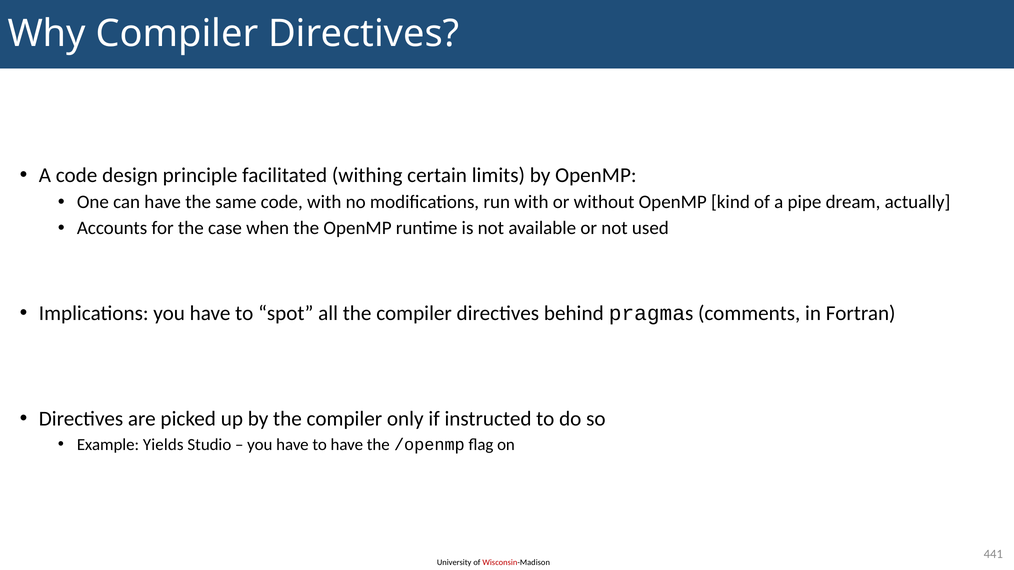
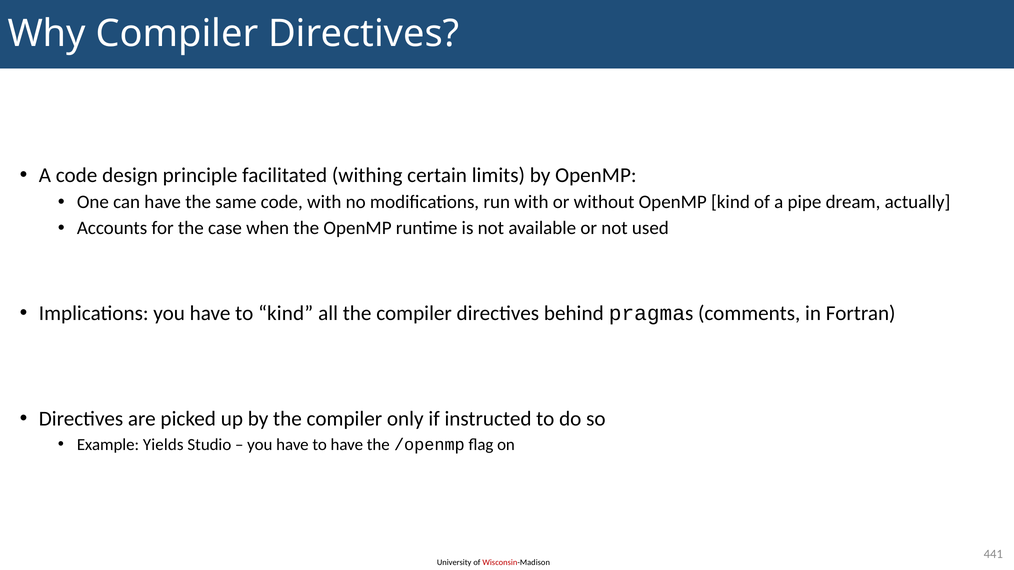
to spot: spot -> kind (286, 313)
